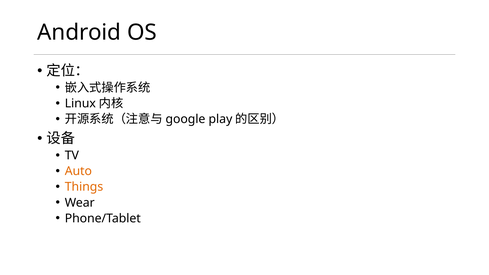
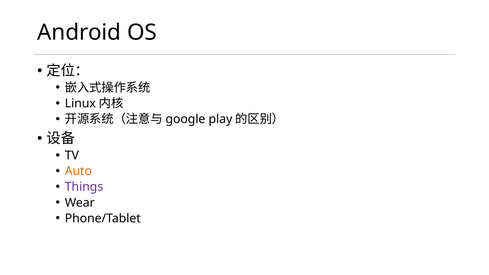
Things colour: orange -> purple (84, 187)
